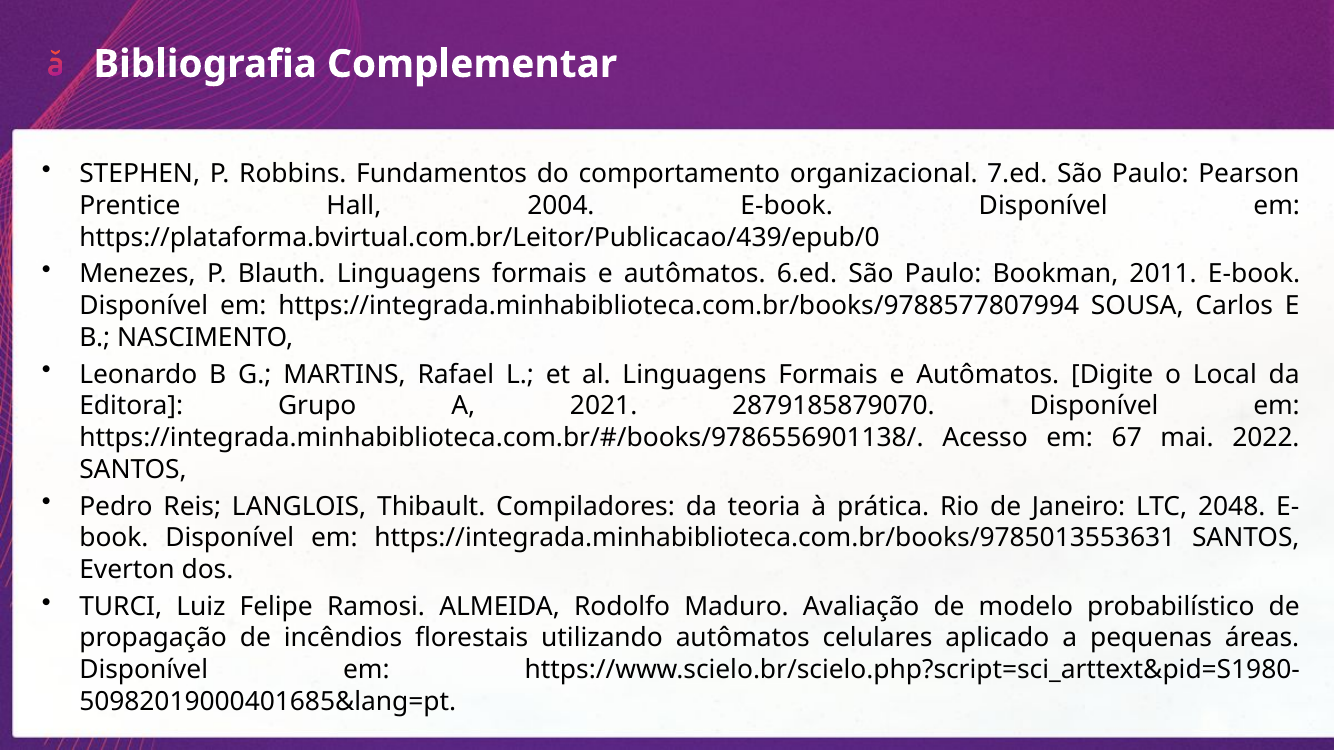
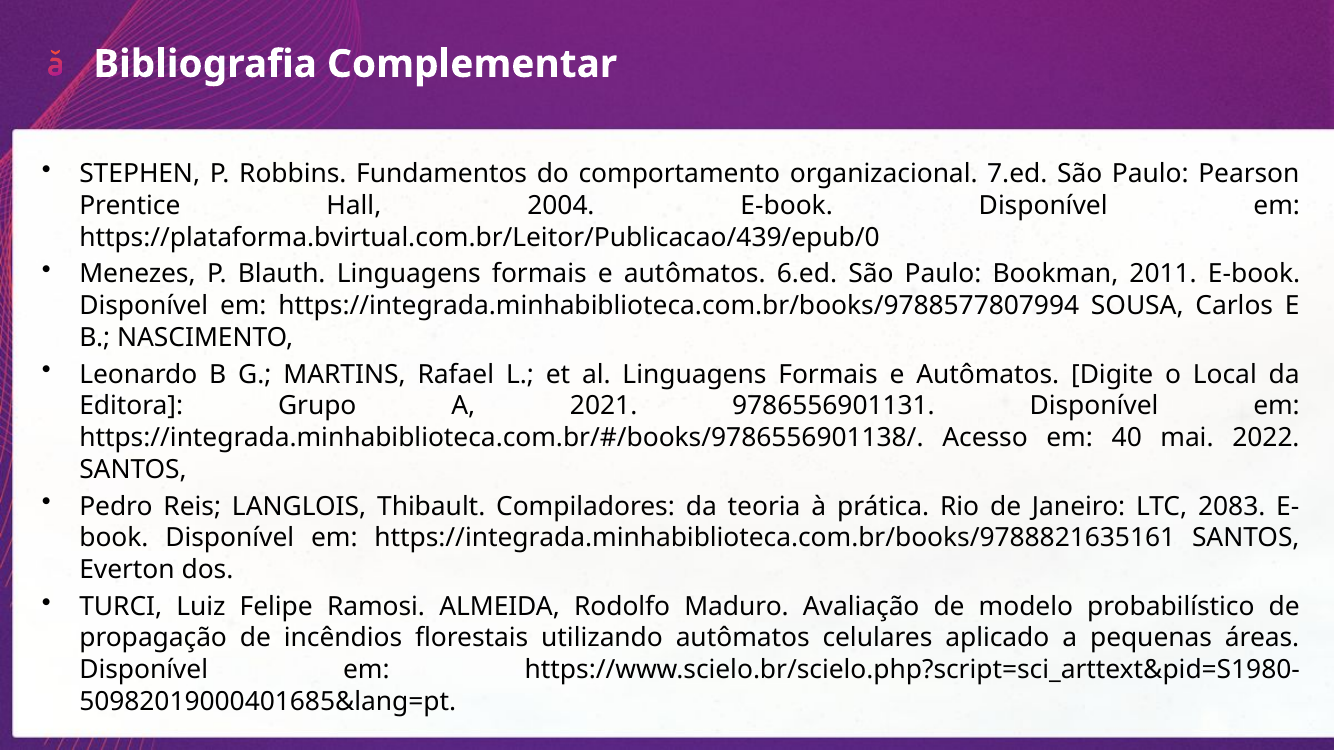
2879185879070: 2879185879070 -> 9786556901131 (833, 406)
67: 67 -> 40 (1127, 438)
2048: 2048 -> 2083 (1232, 507)
https://integrada.minhabiblioteca.com.br/books/9785013553631: https://integrada.minhabiblioteca.com.br/books/9785013553631 -> https://integrada.minhabiblioteca.com.br/books/9788821635161 (775, 538)
